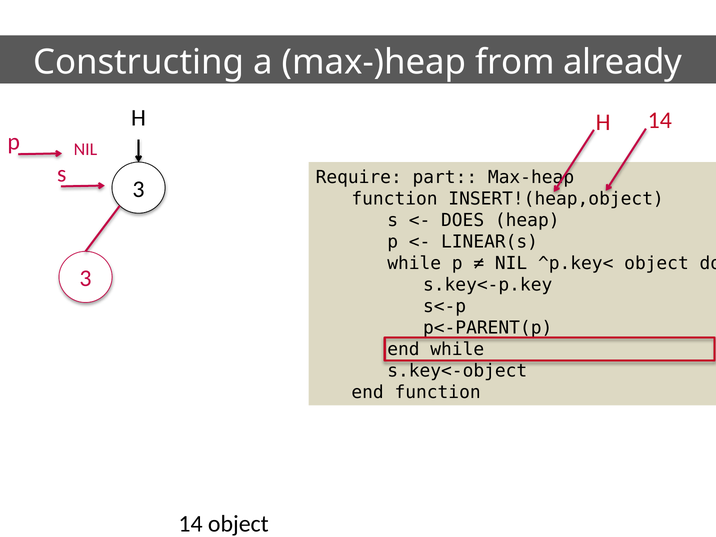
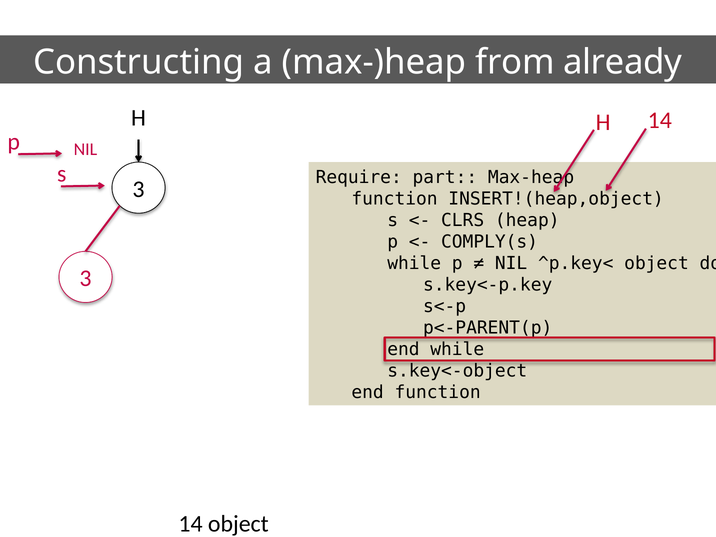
DOES: DOES -> CLRS (463, 221)
LINEAR(s: LINEAR(s -> COMPLY(s (490, 242)
